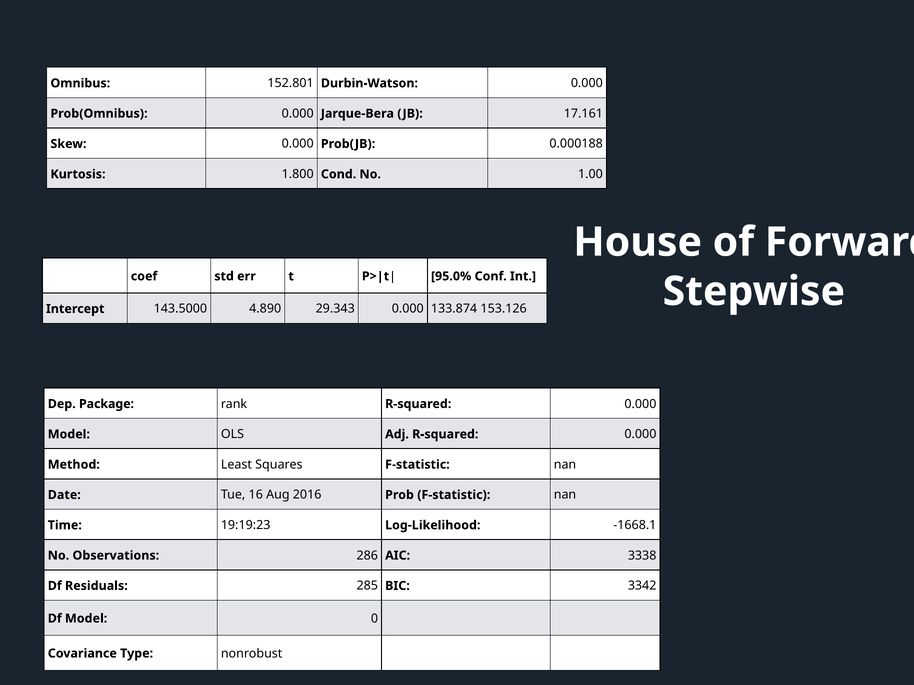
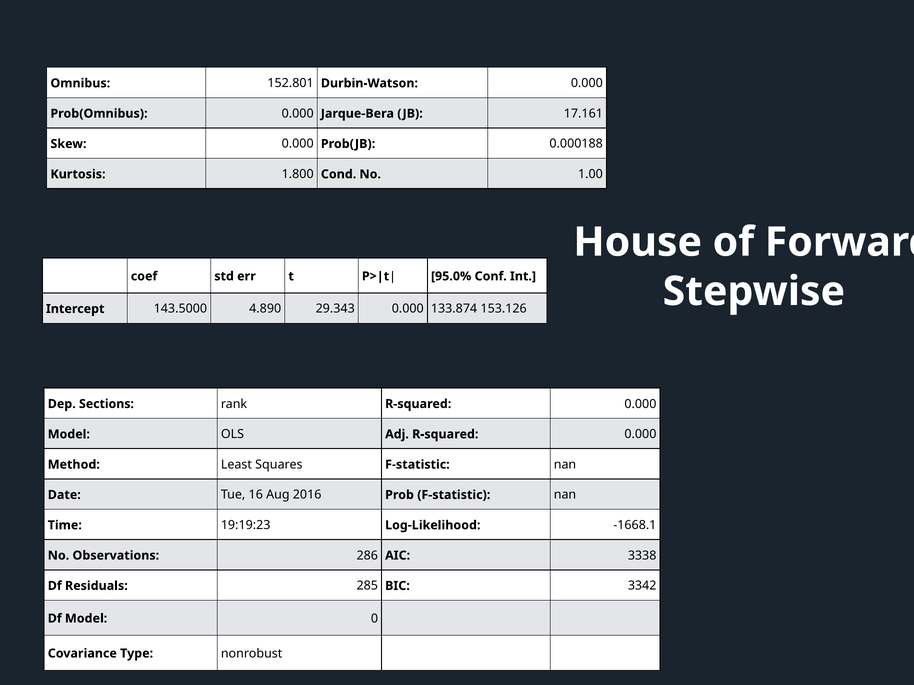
Package: Package -> Sections (106, 404)
